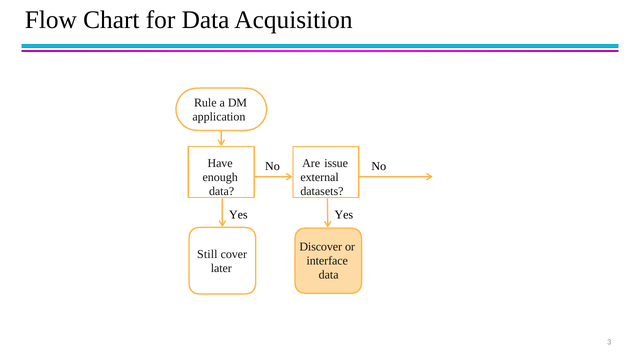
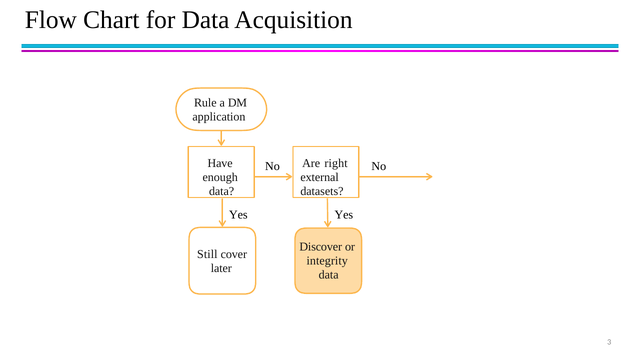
issue: issue -> right (336, 163)
interface: interface -> integrity (327, 261)
